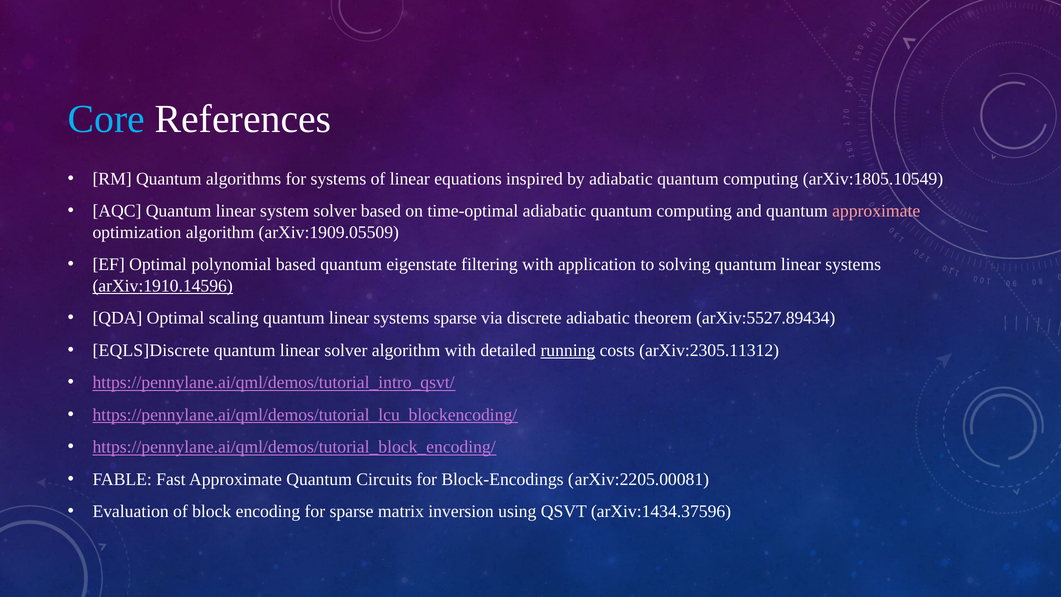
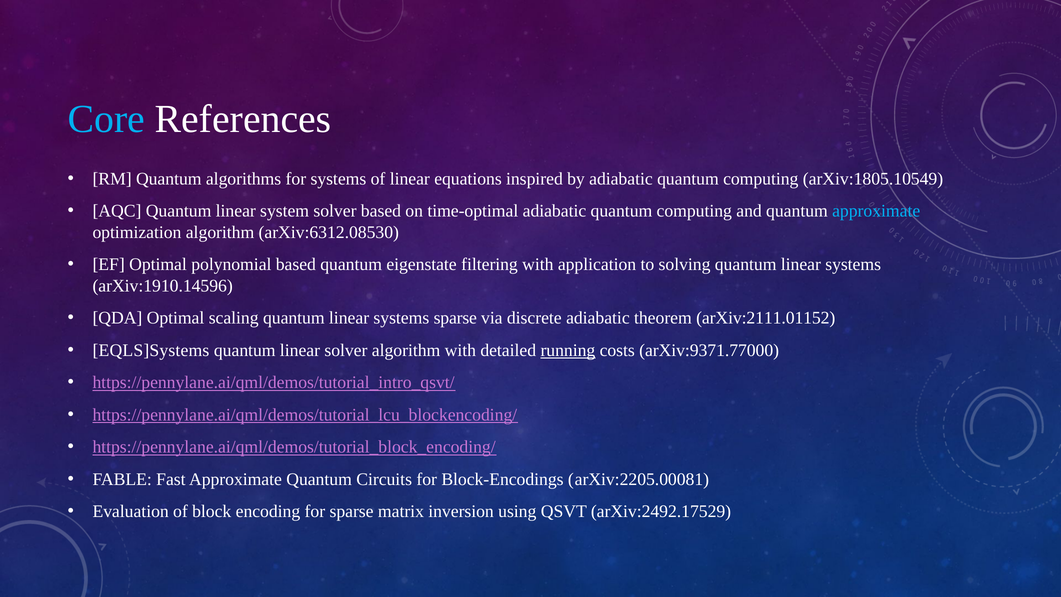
approximate colour: pink -> light blue (876, 211)
arXiv:1909.05509: arXiv:1909.05509 -> arXiv:6312.08530 (329, 232)
arXiv:1910.14596 underline: present -> none (163, 286)
arXiv:5527.89434: arXiv:5527.89434 -> arXiv:2111.01152 (766, 318)
EQLS]Discrete: EQLS]Discrete -> EQLS]Systems (151, 350)
arXiv:2305.11312: arXiv:2305.11312 -> arXiv:9371.77000 (709, 350)
arXiv:1434.37596: arXiv:1434.37596 -> arXiv:2492.17529 (661, 511)
